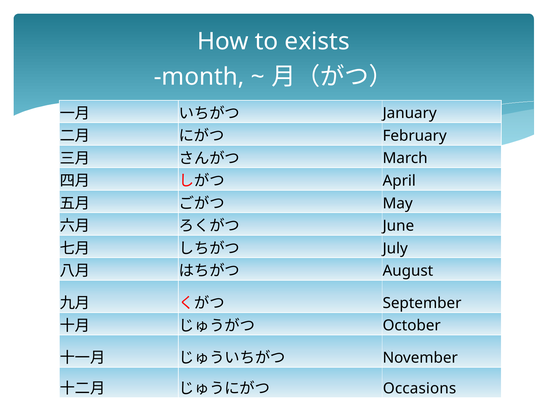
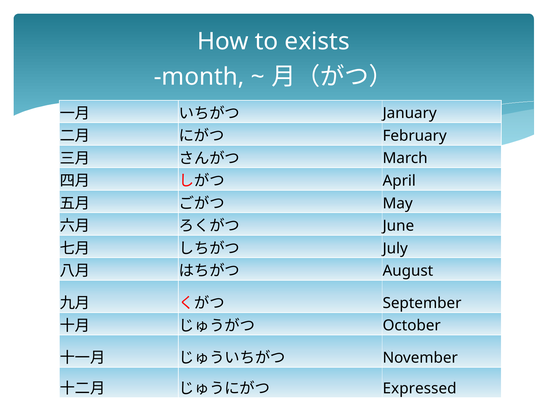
Occasions: Occasions -> Expressed (420, 389)
